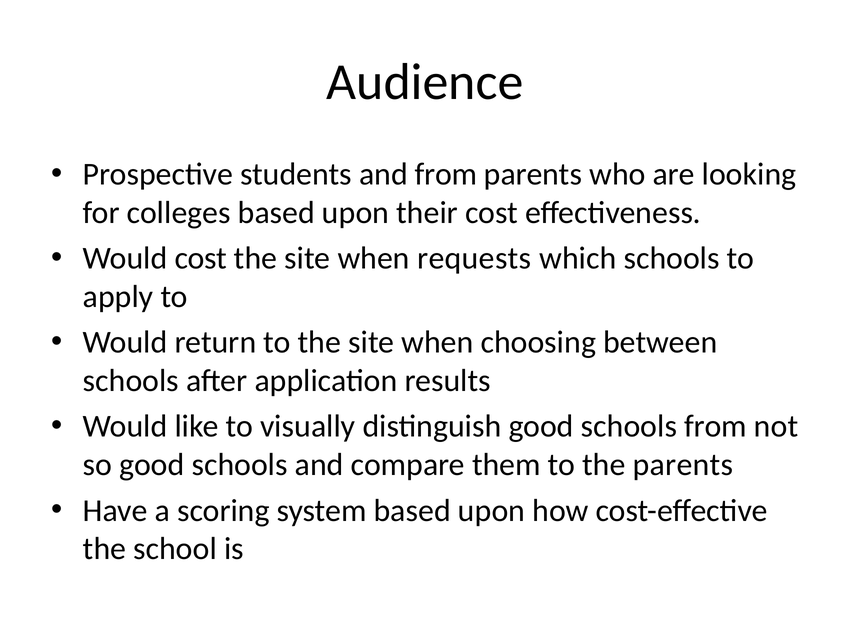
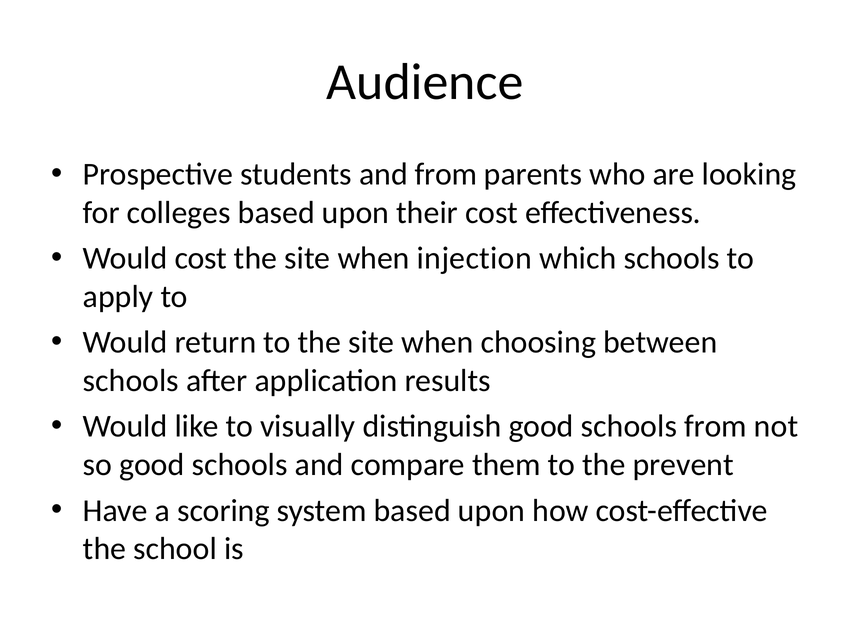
requests: requests -> injection (474, 258)
the parents: parents -> prevent (683, 465)
